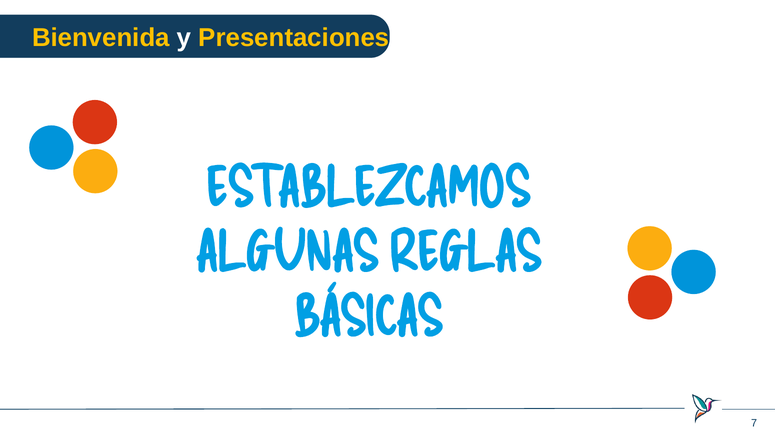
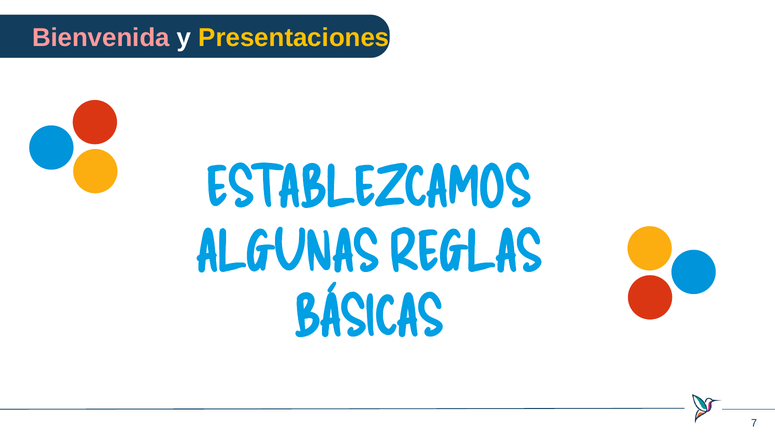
Bienvenida colour: yellow -> pink (101, 38)
